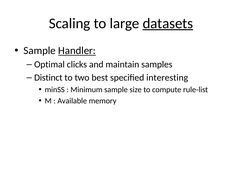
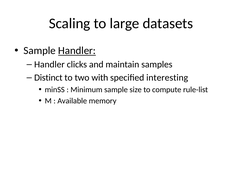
datasets underline: present -> none (168, 23)
Optimal: Optimal -> Handler (49, 65)
best: best -> with (100, 78)
